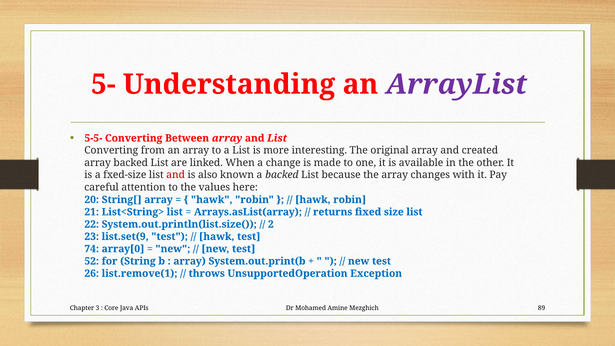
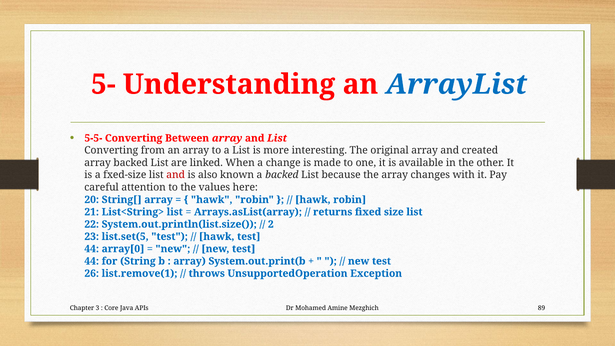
ArrayList colour: purple -> blue (456, 84)
list.set(9: list.set(9 -> list.set(5 (125, 237)
74: 74 -> 44 (92, 249)
52: 52 -> 44 (92, 261)
